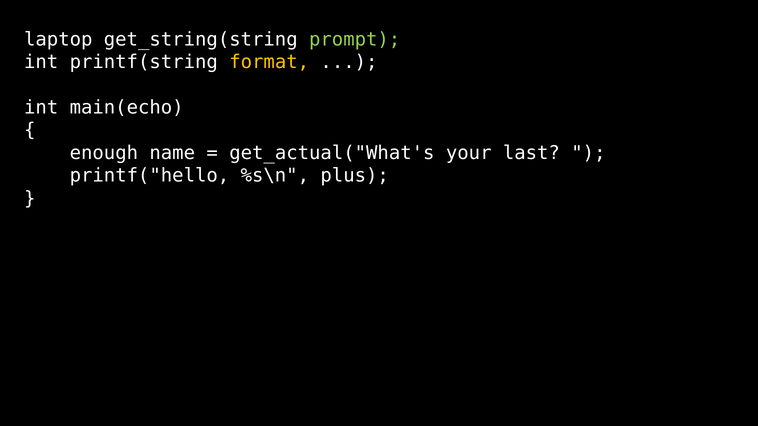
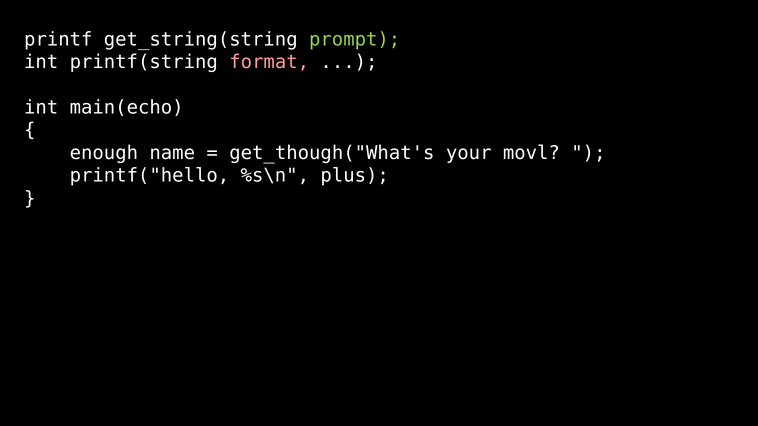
laptop: laptop -> printf (58, 39)
format colour: yellow -> pink (269, 62)
get_actual("What's: get_actual("What's -> get_though("What's (332, 153)
last: last -> movl (531, 153)
